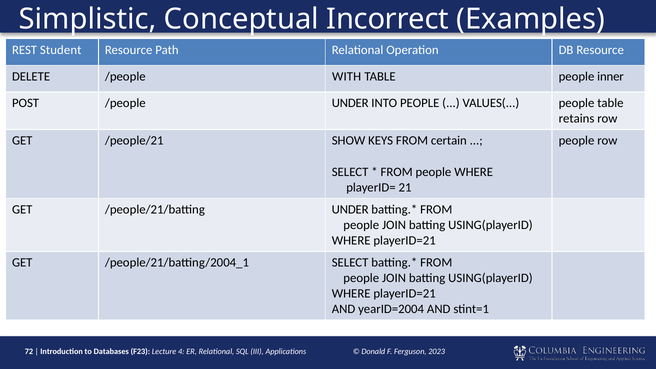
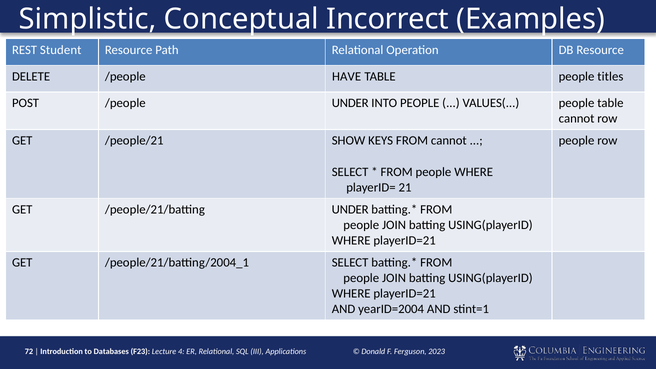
WITH: WITH -> HAVE (347, 77)
inner: inner -> titles (610, 77)
retains: retains -> cannot (577, 119)
FROM certain: certain -> cannot (449, 141)
